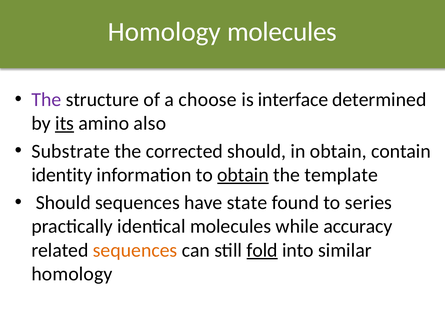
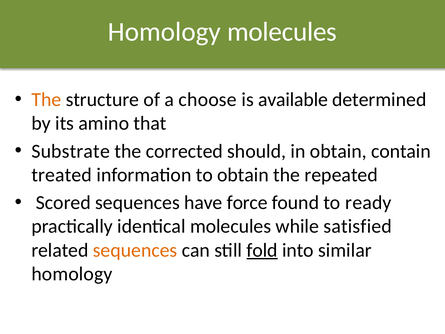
The colour: purple -> orange (46, 100)
interface: interface -> available (293, 100)
its underline: present -> none (65, 123)
also: also -> that (150, 123)
identity: identity -> treated (62, 175)
obtain underline: present -> none (243, 175)
template: template -> repeated (341, 175)
Should: Should -> Scored (63, 203)
state: state -> force (247, 203)
series: series -> ready (368, 203)
accuracy: accuracy -> satisfied (358, 226)
